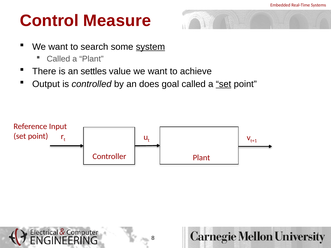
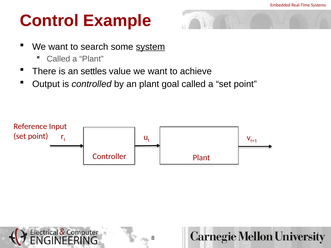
Measure: Measure -> Example (117, 21)
an does: does -> plant (149, 84)
set underline: present -> none (224, 84)
